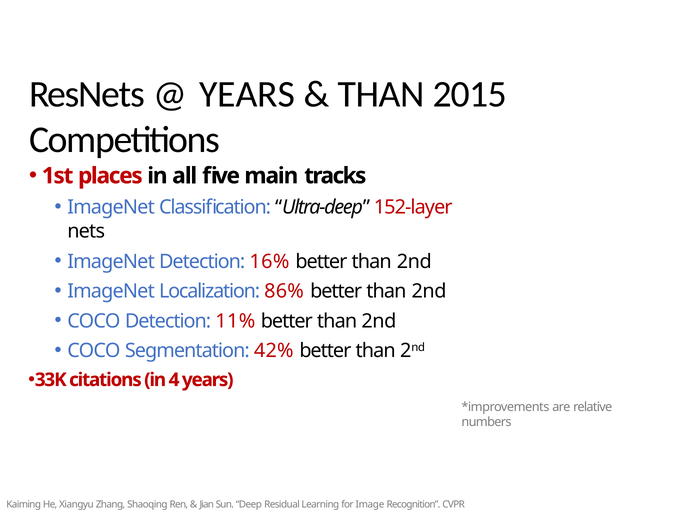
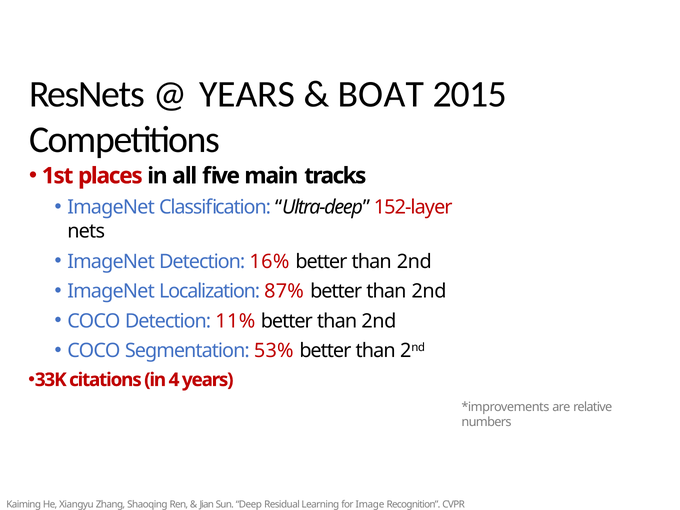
THAN: THAN -> BOAT (381, 94)
86%: 86% -> 87% (284, 291)
42%: 42% -> 53% (274, 351)
